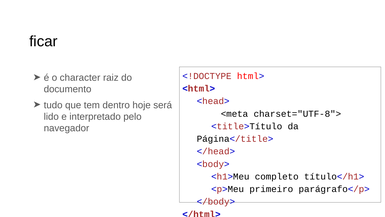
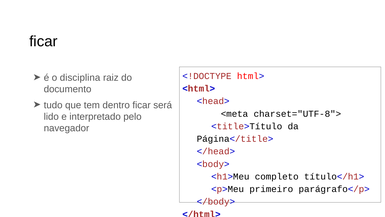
character: character -> disciplina (80, 77)
dentro hoje: hoje -> ficar (142, 105)
